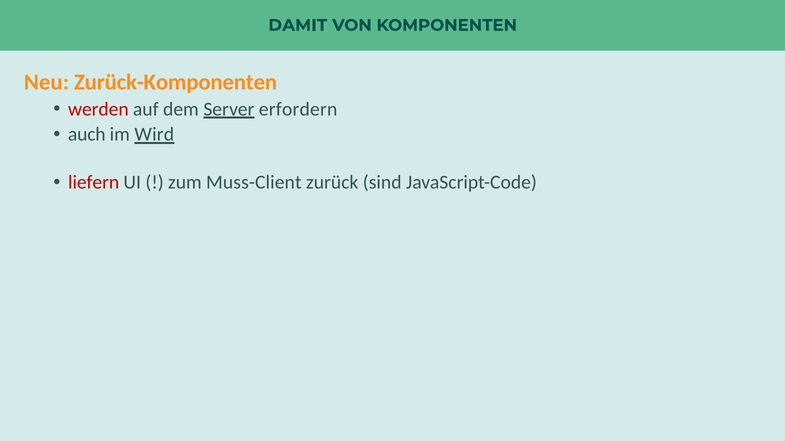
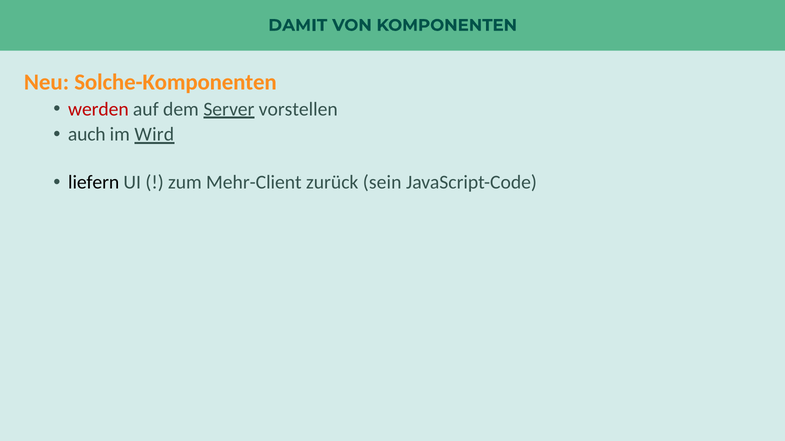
Zurück-Komponenten: Zurück-Komponenten -> Solche-Komponenten (176, 82)
erfordern: erfordern -> vorstellen (298, 109)
liefern colour: red -> black (94, 183)
Muss-Client: Muss-Client -> Mehr-Client (254, 183)
sind: sind -> sein (382, 183)
